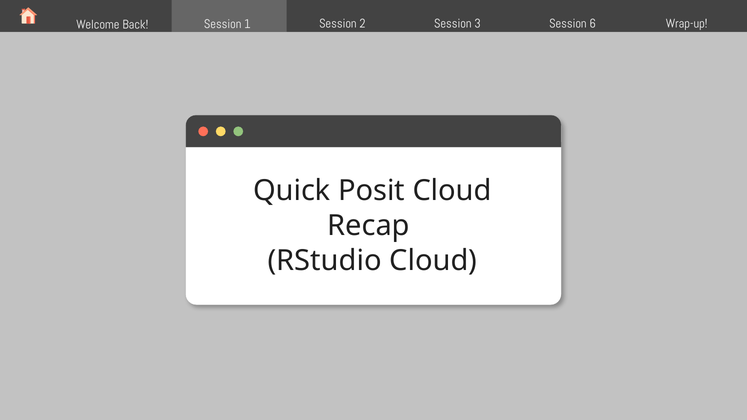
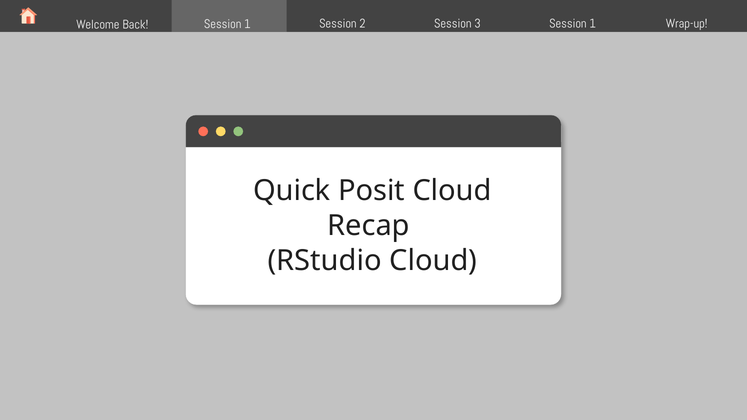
3 Session 6: 6 -> 1 (593, 24)
